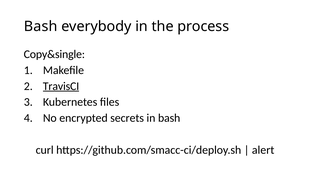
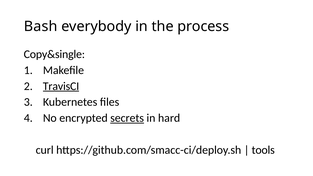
secrets underline: none -> present (127, 118)
in bash: bash -> hard (169, 118)
alert: alert -> tools (263, 150)
